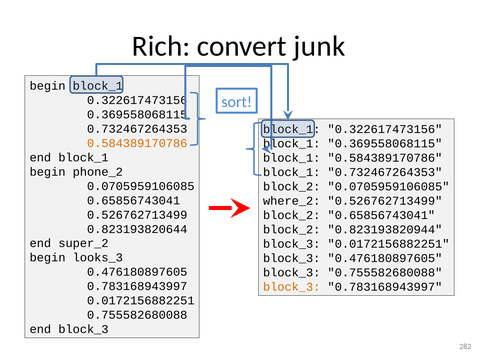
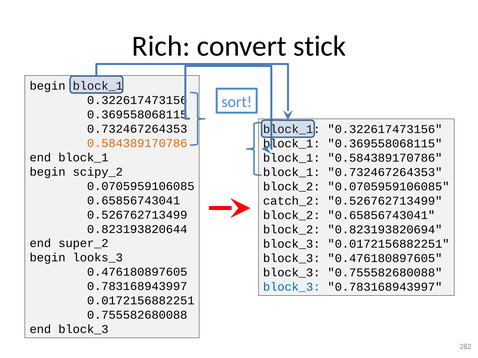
junk: junk -> stick (320, 46)
phone_2: phone_2 -> scipy_2 (98, 172)
where_2: where_2 -> catch_2 (292, 201)
0.823193820944: 0.823193820944 -> 0.823193820694 (385, 230)
block_3 colour: orange -> blue (292, 287)
